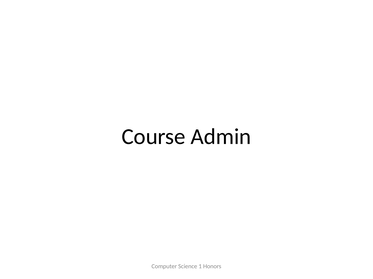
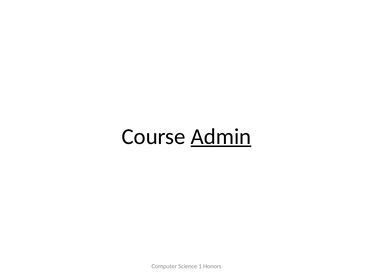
Admin underline: none -> present (221, 137)
